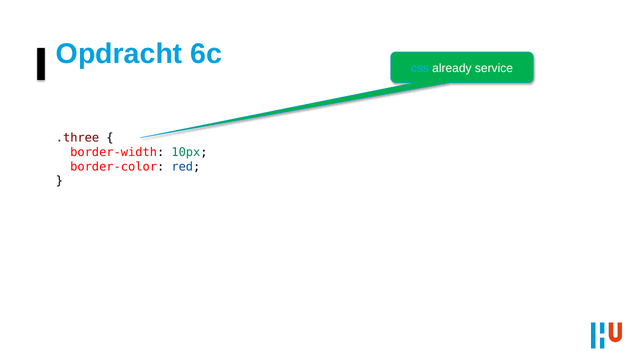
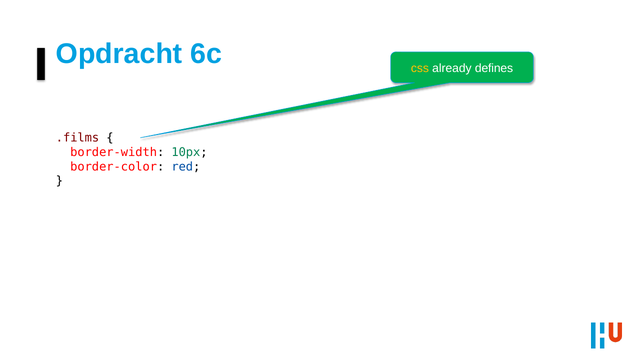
css colour: light blue -> yellow (420, 68)
service: service -> defines (494, 68)
.three: .three -> .films (77, 138)
